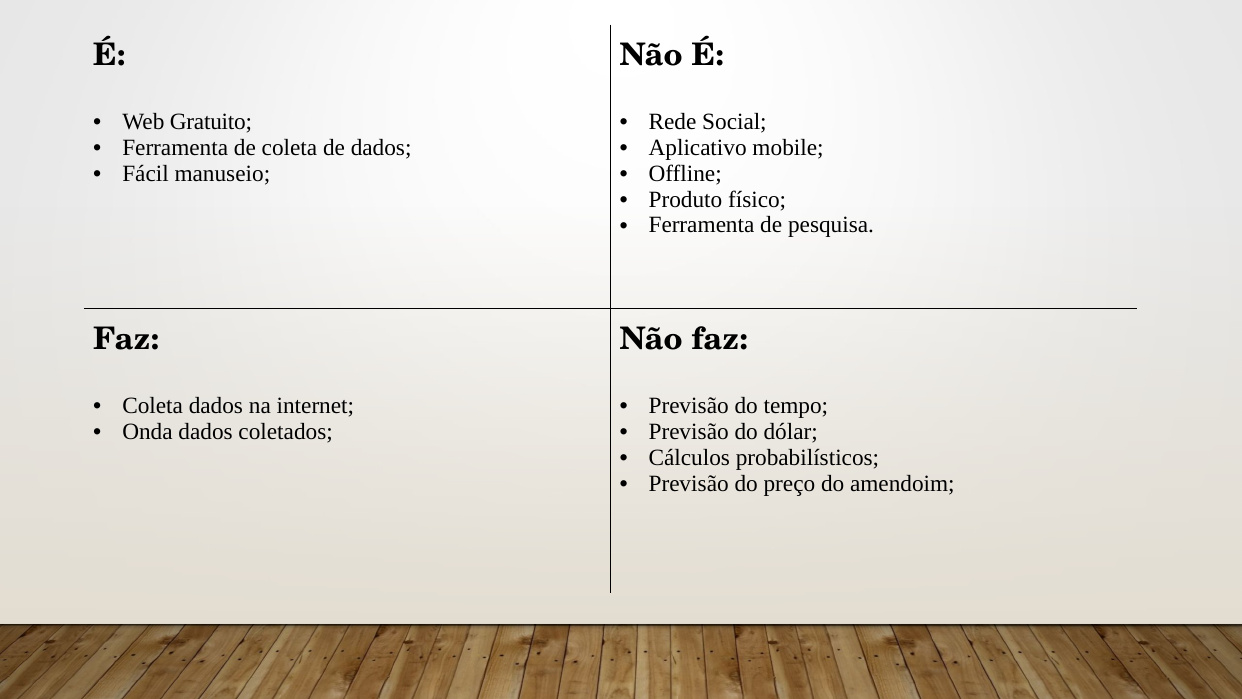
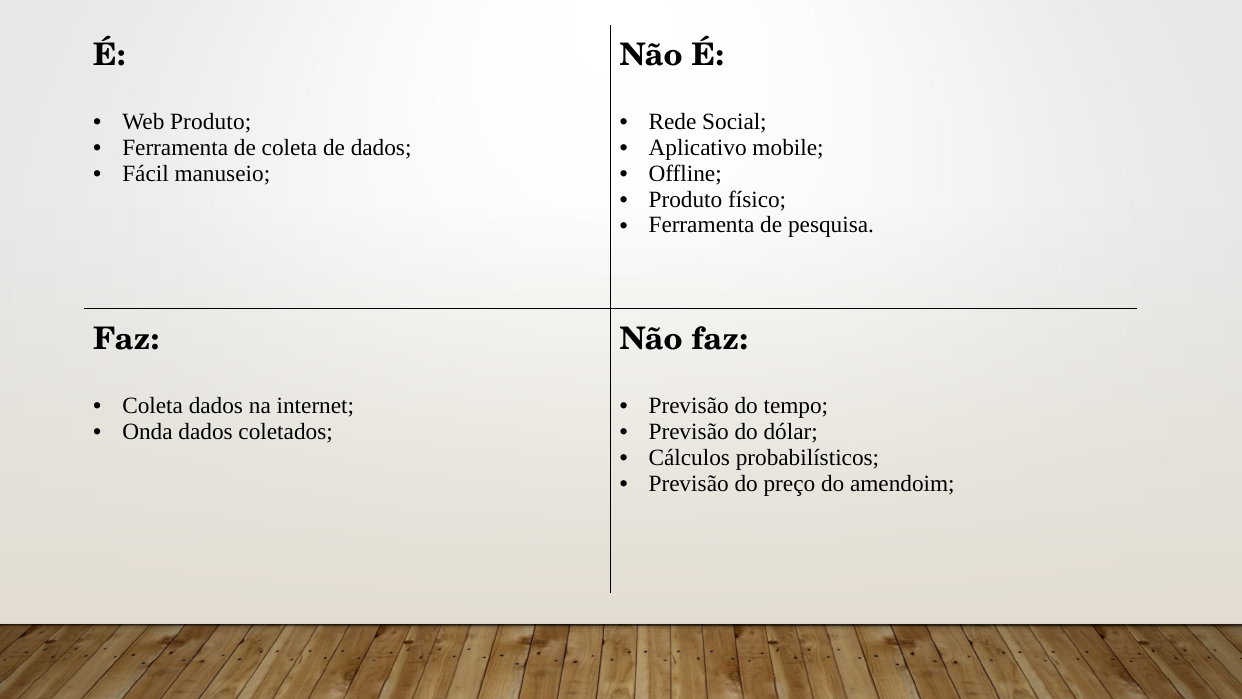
Web Gratuito: Gratuito -> Produto (211, 122)
